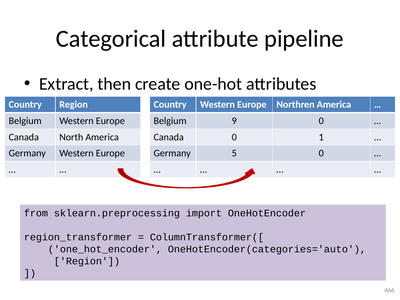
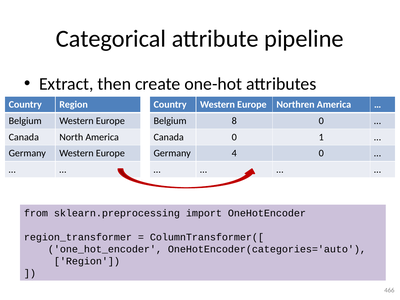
9: 9 -> 8 (234, 121)
5: 5 -> 4 (234, 153)
